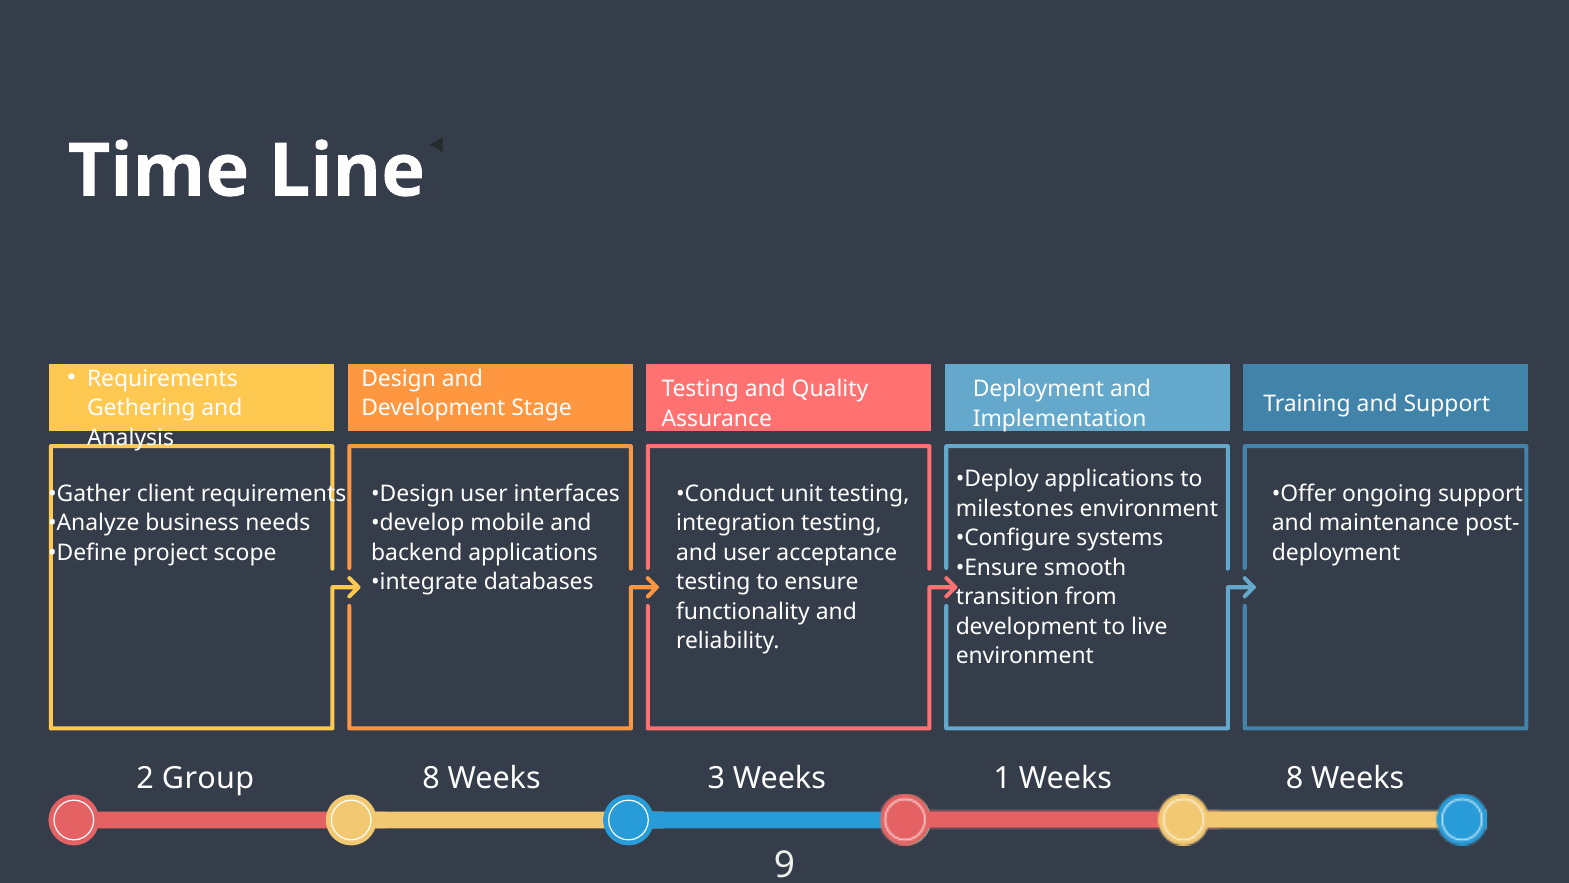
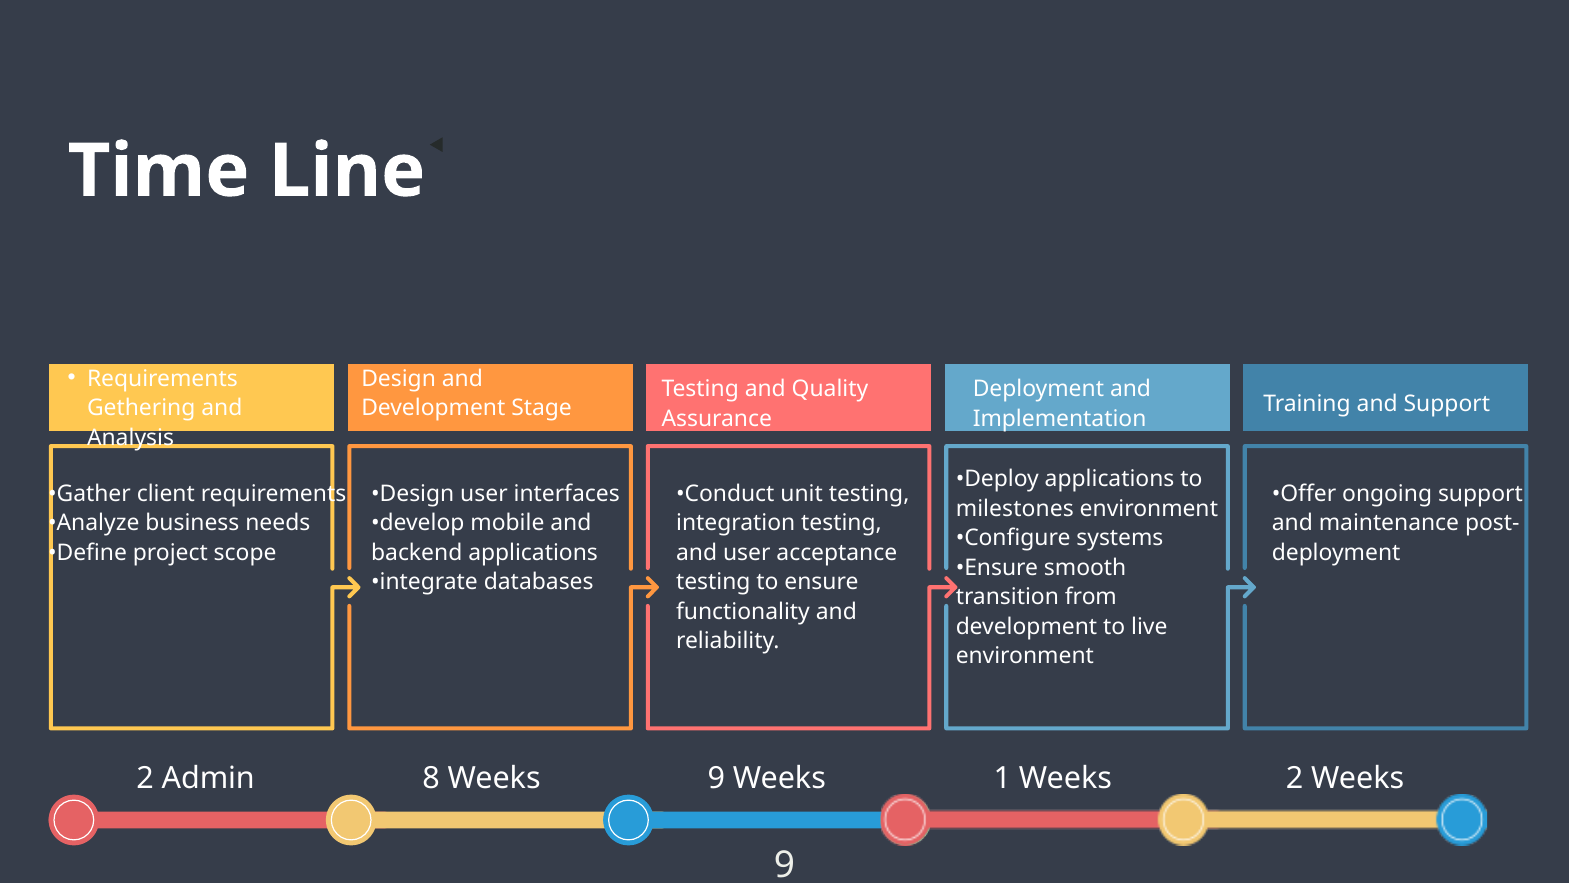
Group: Group -> Admin (208, 779)
8 Weeks 3: 3 -> 9 (716, 779)
Weeks 8: 8 -> 2 (1295, 779)
